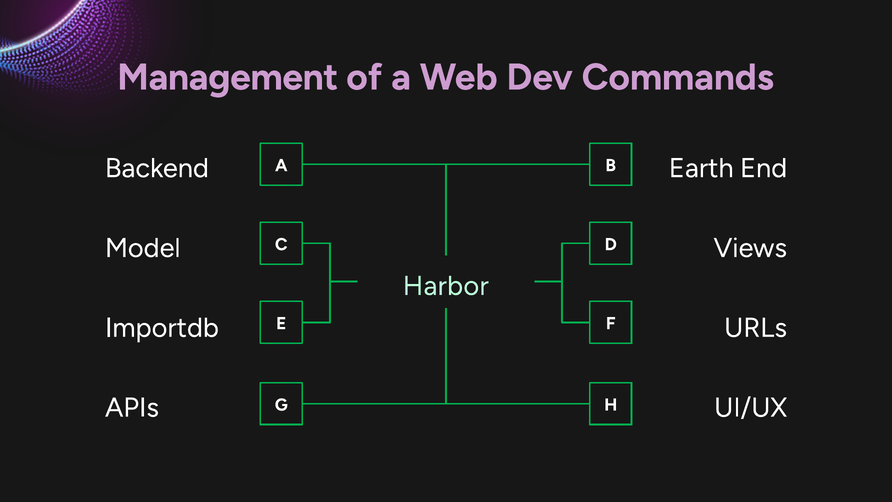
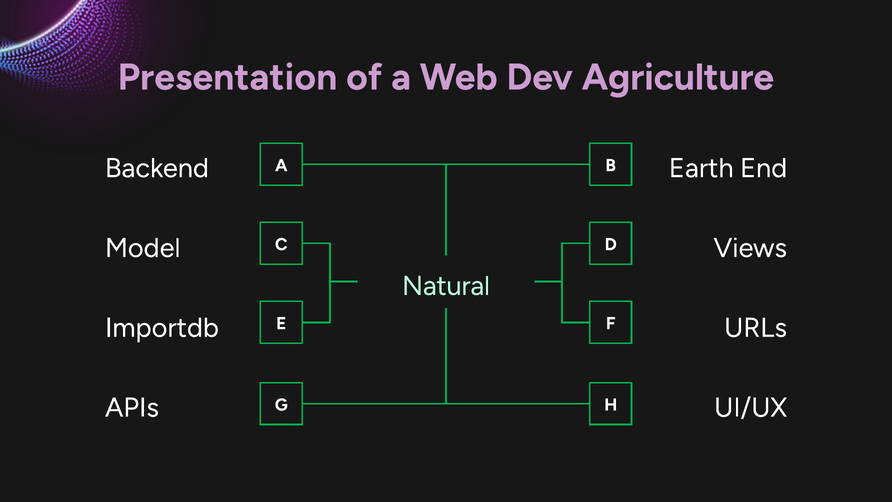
Management: Management -> Presentation (227, 77)
Commands: Commands -> Agriculture (678, 77)
Harbor: Harbor -> Natural (446, 286)
